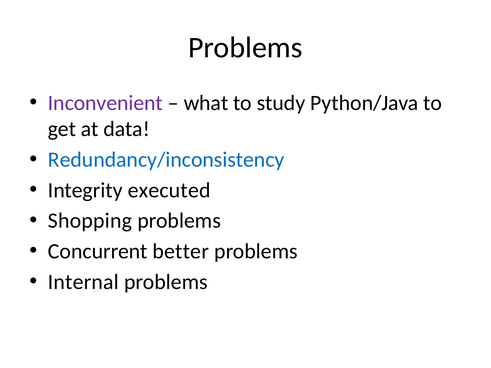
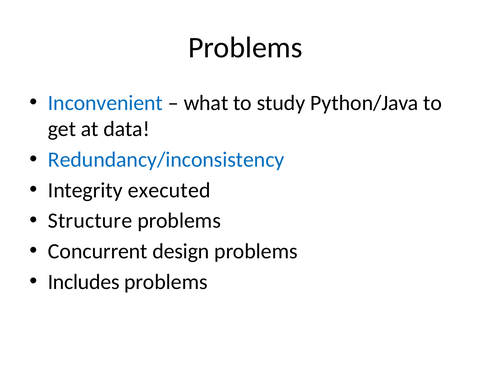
Inconvenient colour: purple -> blue (105, 103)
Shopping: Shopping -> Structure (90, 221)
better: better -> design (181, 251)
Internal: Internal -> Includes (84, 282)
